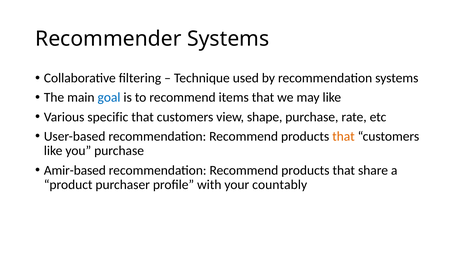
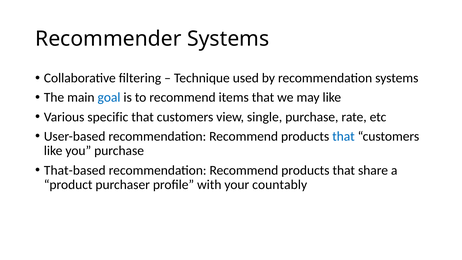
shape: shape -> single (265, 117)
that colour: orange -> blue (343, 136)
Amir-based: Amir-based -> That-based (75, 170)
